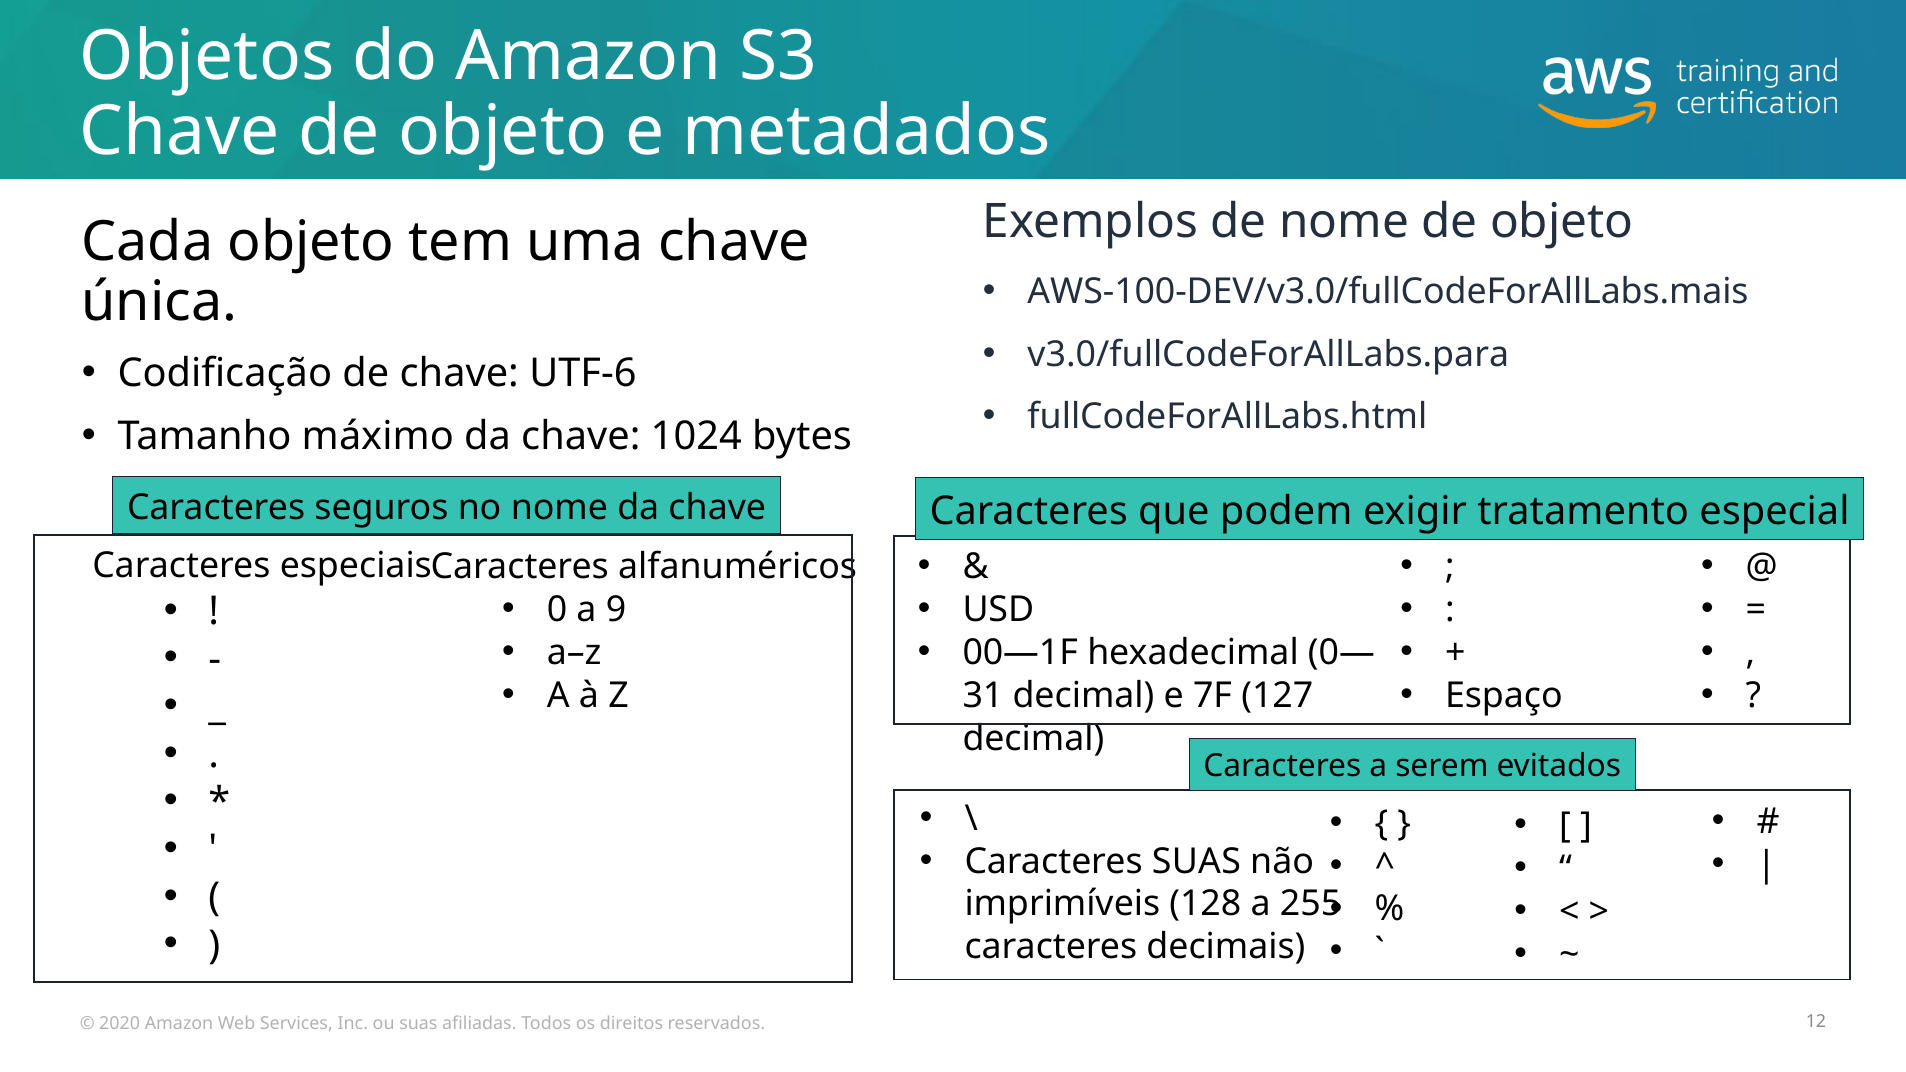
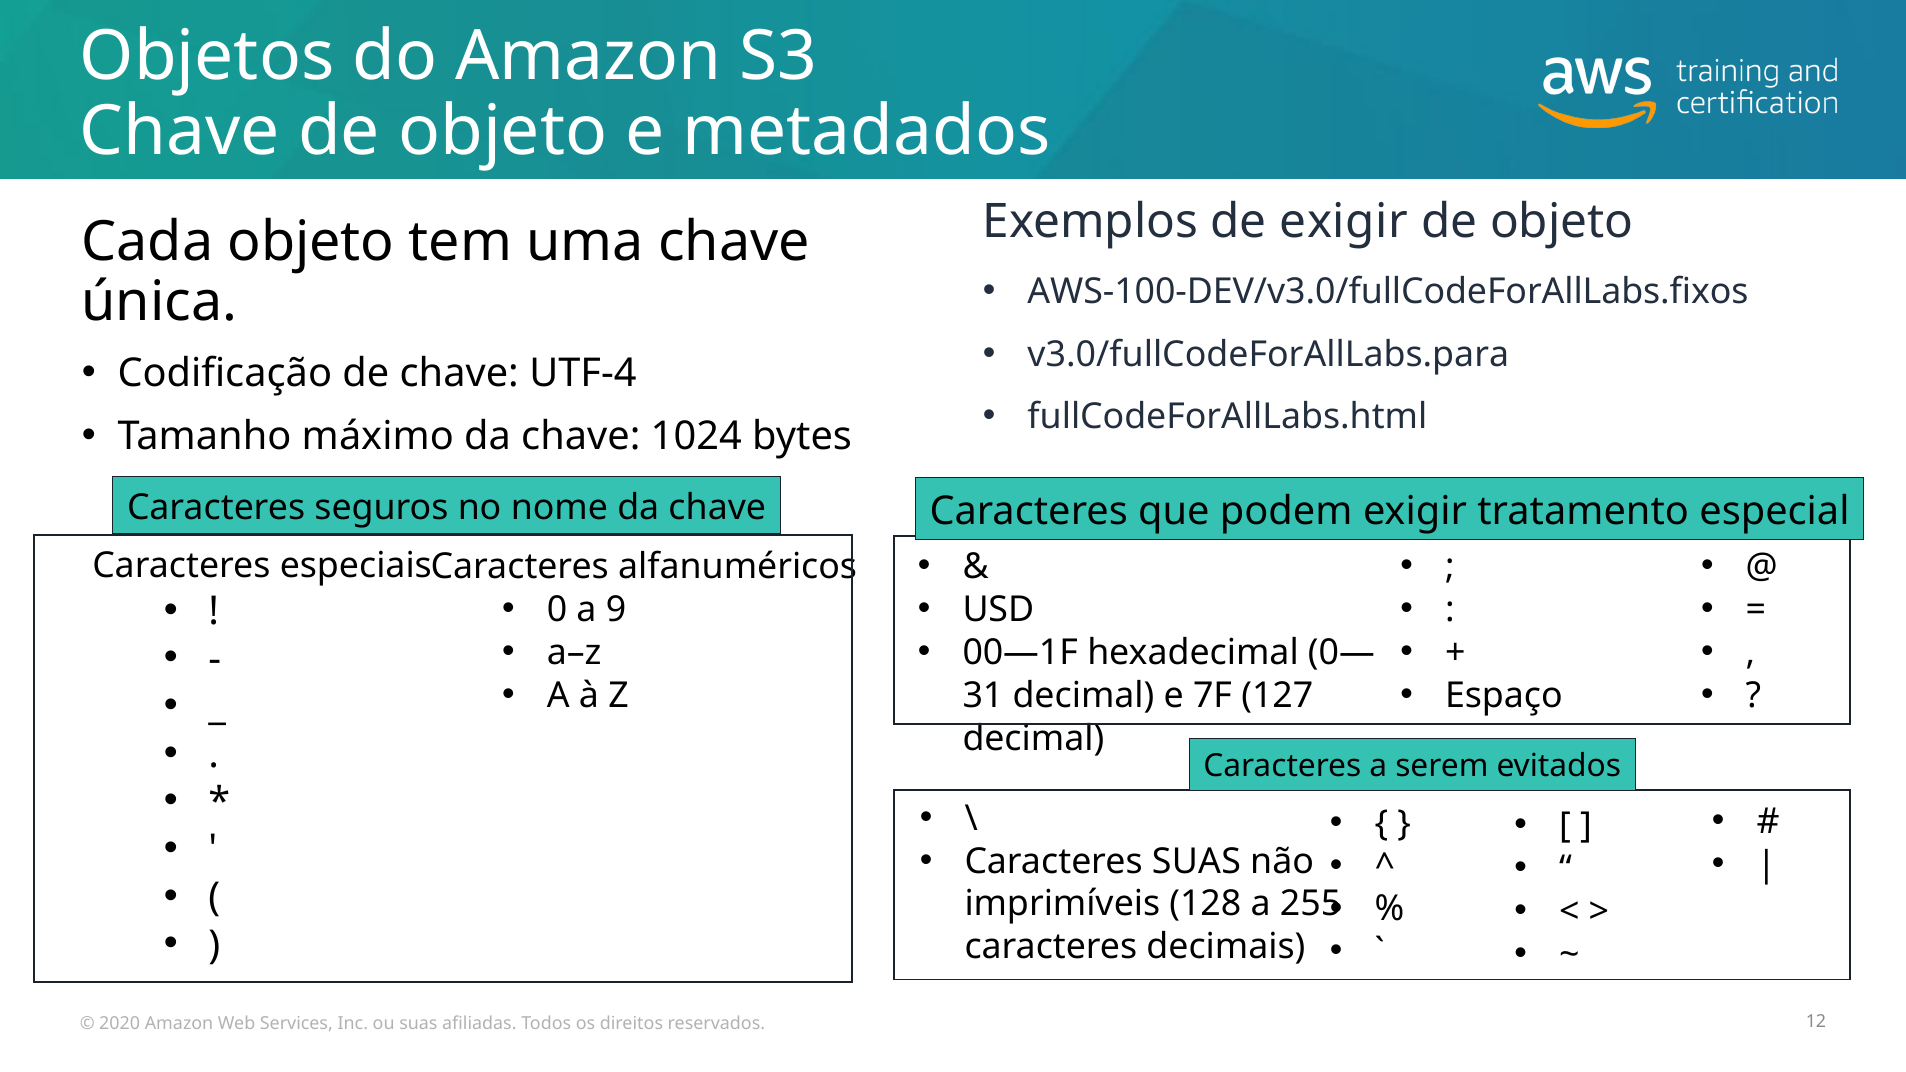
de nome: nome -> exigir (1344, 222)
AWS-100-DEV/v3.0/fullCodeForAllLabs.mais: AWS-100-DEV/v3.0/fullCodeForAllLabs.mais -> AWS-100-DEV/v3.0/fullCodeForAllLabs.fixos (1388, 292)
UTF-6: UTF-6 -> UTF-4 (583, 373)
